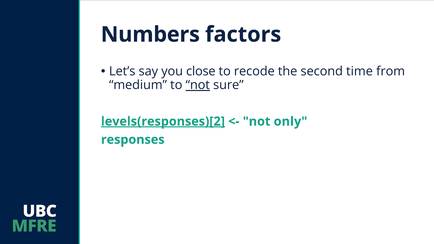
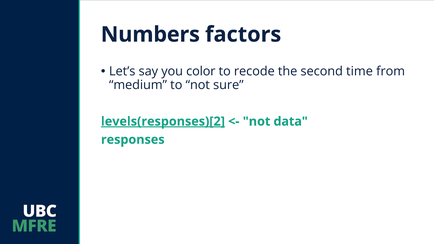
close: close -> color (201, 71)
not underline: present -> none (198, 85)
only: only -> data (291, 121)
